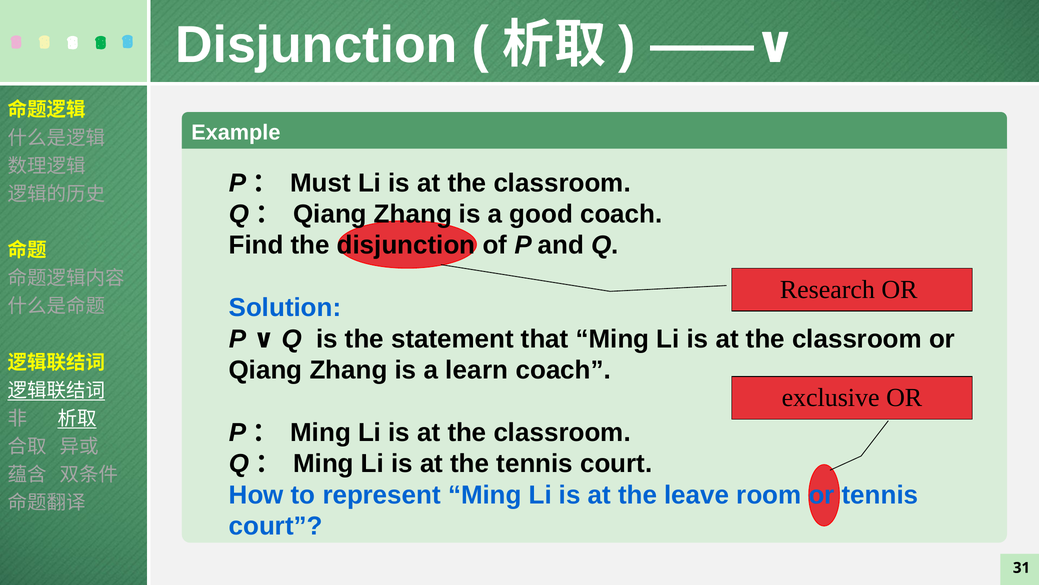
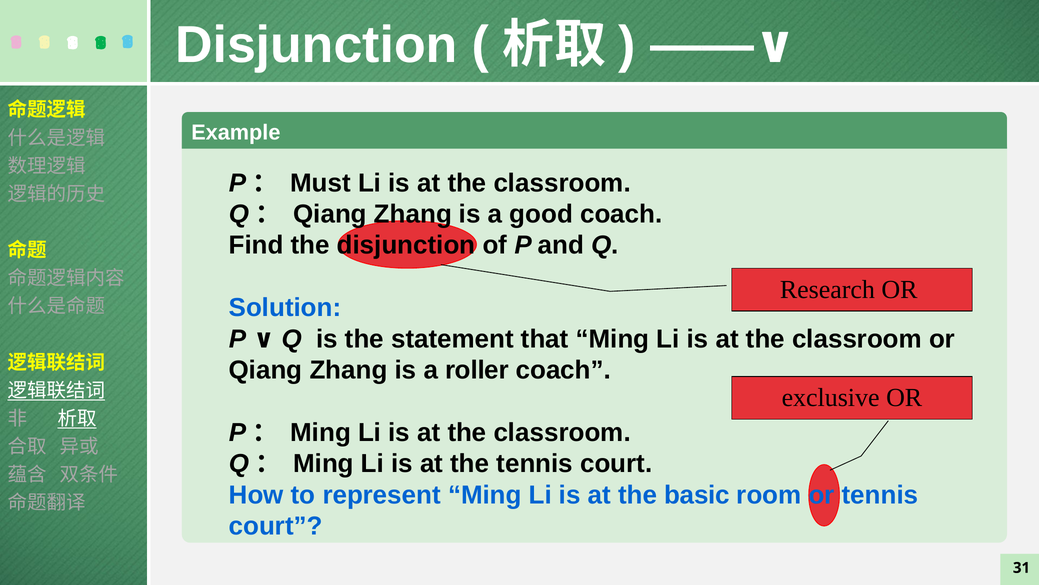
learn: learn -> roller (477, 370)
leave: leave -> basic (697, 494)
